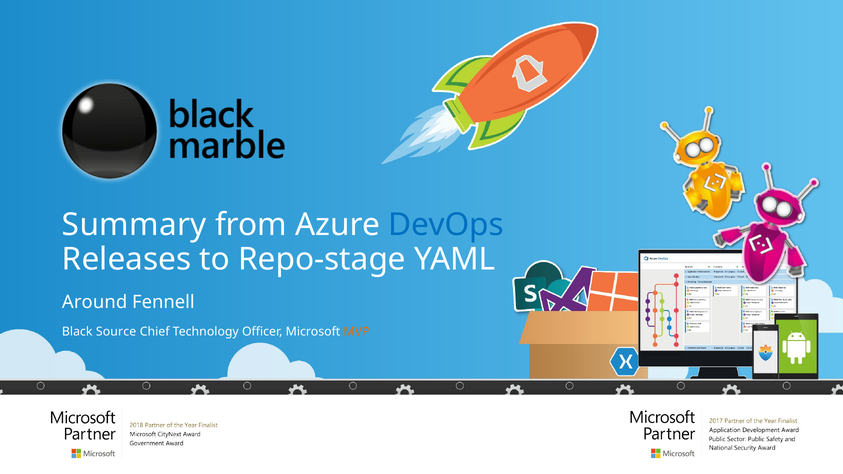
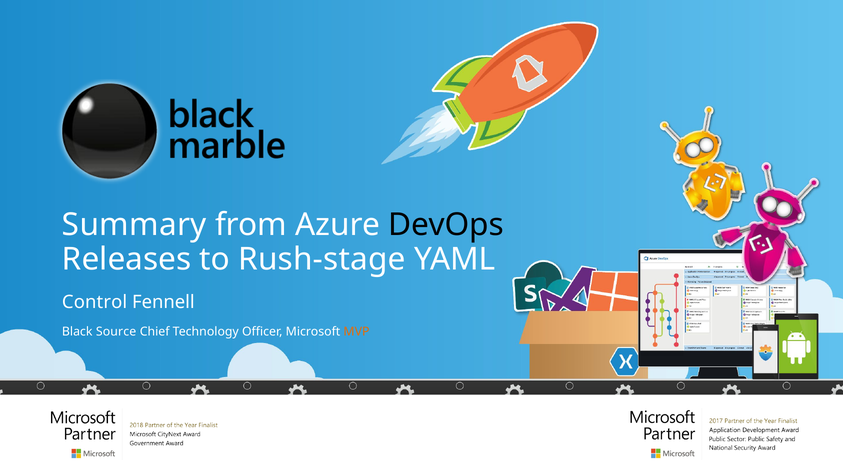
DevOps colour: blue -> black (446, 225)
Repo-stage: Repo-stage -> Rush-stage (322, 259)
Around: Around -> Control (95, 302)
